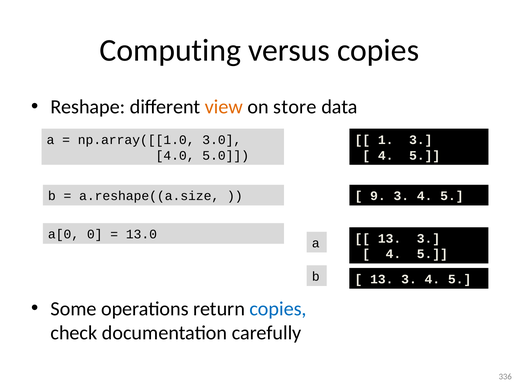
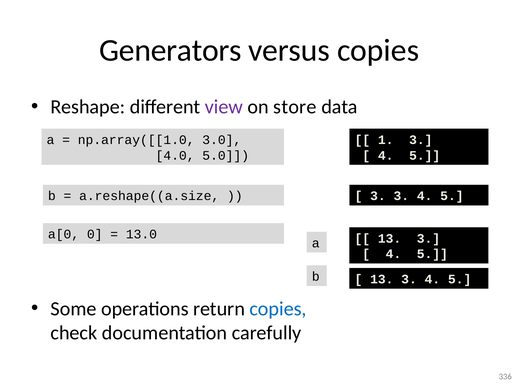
Computing: Computing -> Generators (170, 50)
view colour: orange -> purple (224, 107)
9: 9 -> 3 (378, 196)
